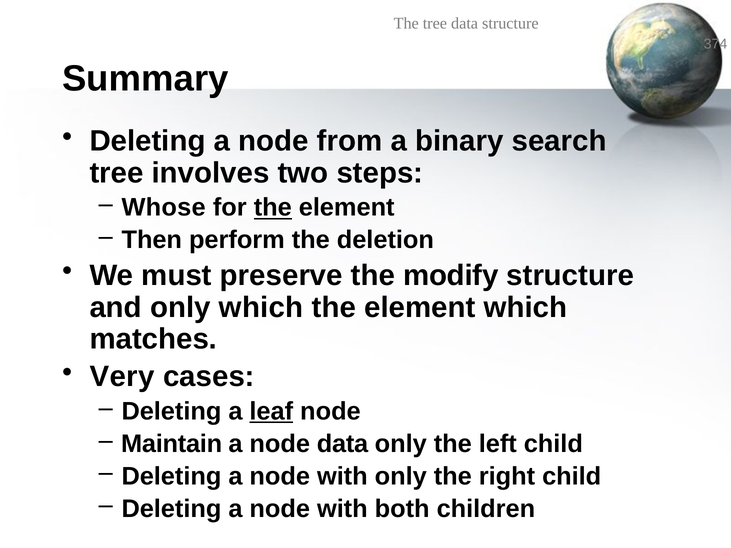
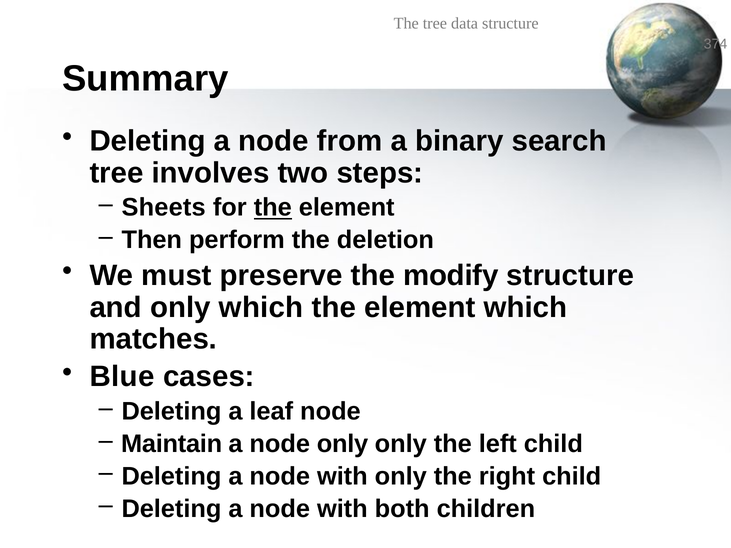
Whose: Whose -> Sheets (164, 208)
Very: Very -> Blue (122, 377)
leaf underline: present -> none (271, 412)
node data: data -> only (343, 444)
